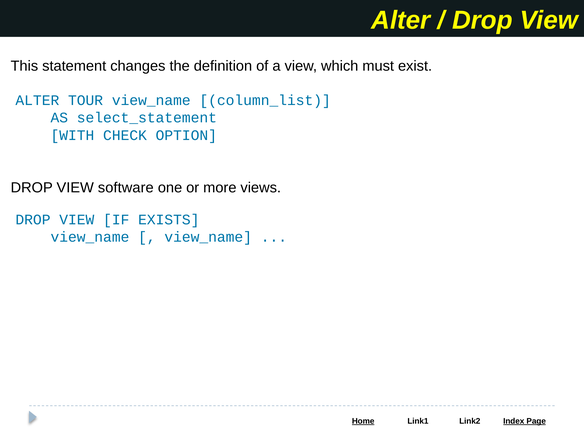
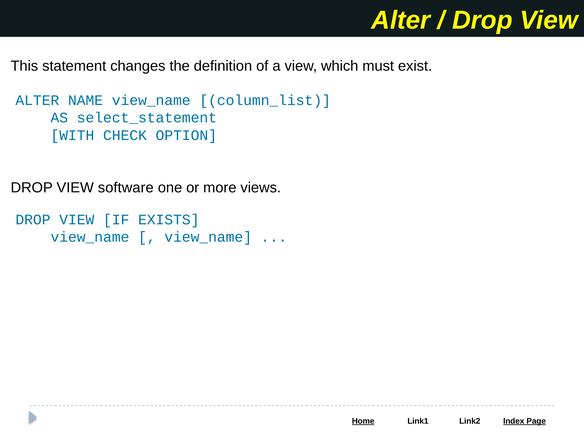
TOUR: TOUR -> NAME (86, 100)
